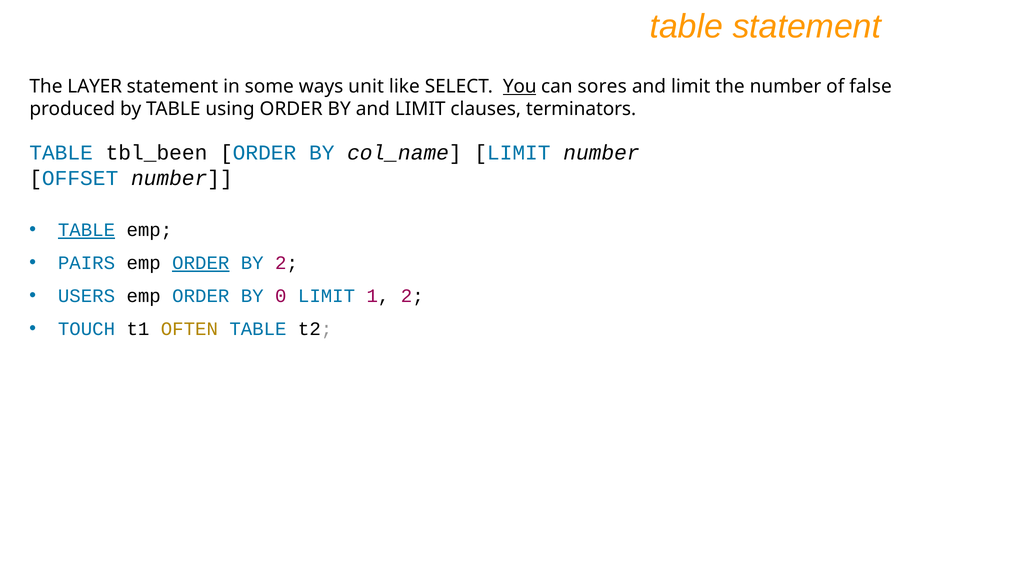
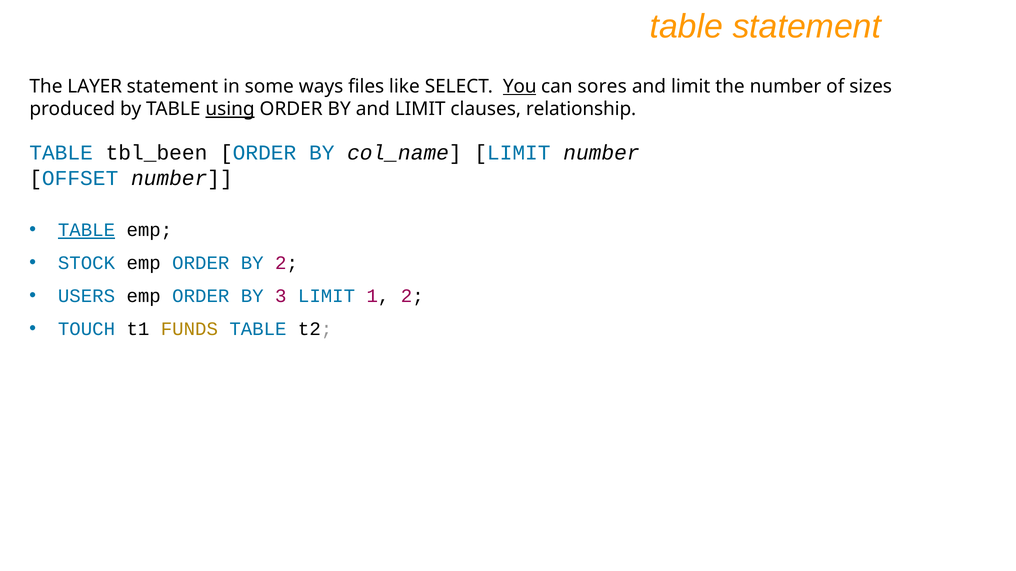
unit: unit -> files (366, 86)
false: false -> sizes (871, 86)
using underline: none -> present (230, 109)
terminators: terminators -> relationship (581, 109)
PAIRS: PAIRS -> STOCK (87, 263)
ORDER underline: present -> none (201, 263)
0: 0 -> 3 (281, 296)
OFTEN: OFTEN -> FUNDS (189, 329)
